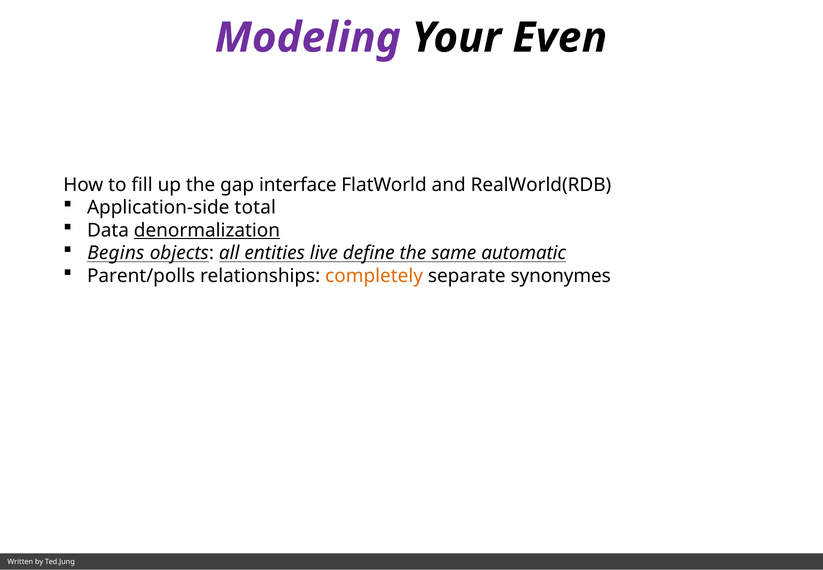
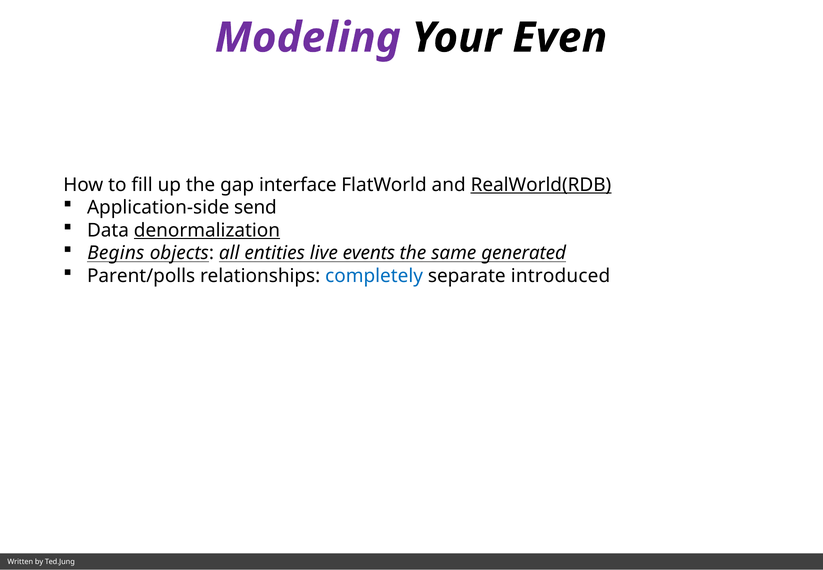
RealWorld(RDB underline: none -> present (541, 185)
total: total -> send (255, 207)
define: define -> events (369, 253)
automatic: automatic -> generated (524, 253)
completely colour: orange -> blue (374, 276)
synonymes: synonymes -> introduced (561, 276)
